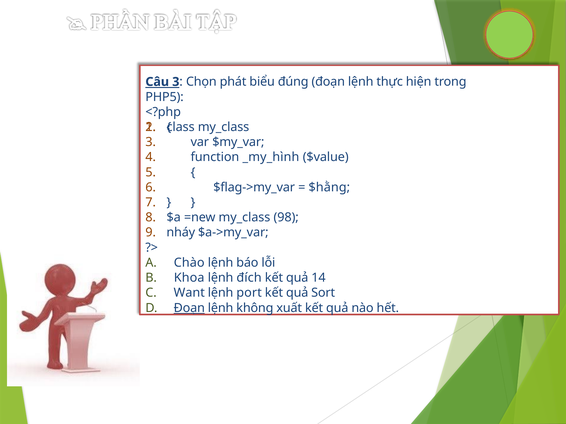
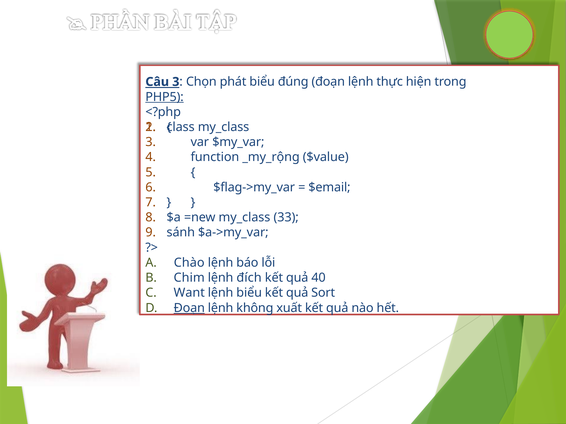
PHP5 underline: none -> present (165, 97)
_my_hình: _my_hình -> _my_rộng (271, 157)
$hằng: $hằng -> $email (329, 188)
98: 98 -> 33 (286, 218)
nháy: nháy -> sánh (181, 233)
Khoa: Khoa -> Chim (189, 278)
14: 14 -> 40 (318, 278)
lệnh port: port -> biểu (249, 293)
